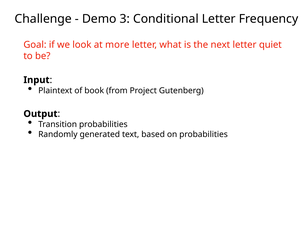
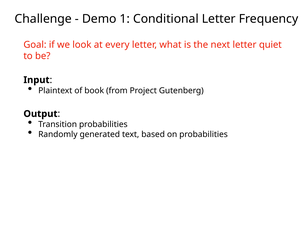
3: 3 -> 1 (125, 19)
more: more -> every (117, 45)
